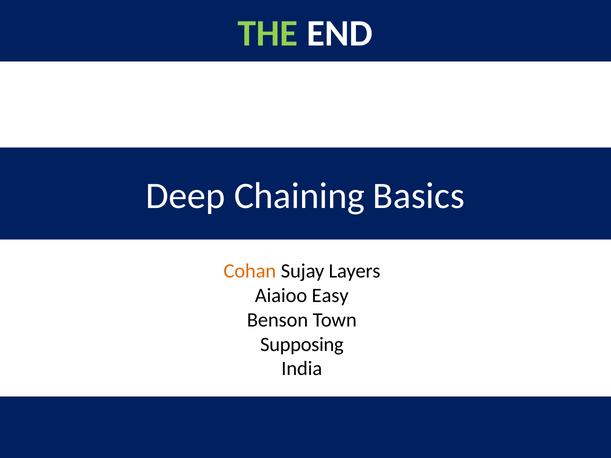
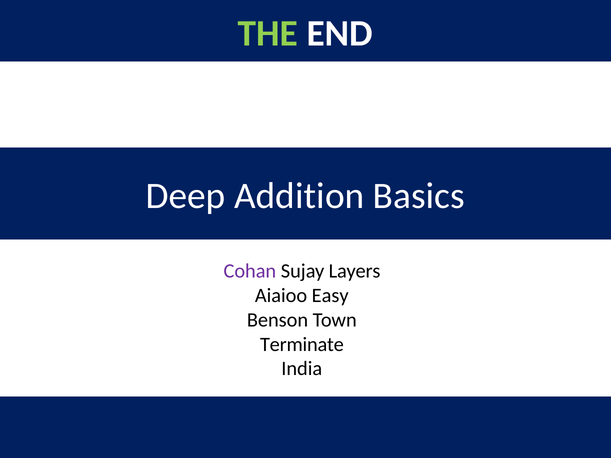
Chaining: Chaining -> Addition (299, 196)
Cohan colour: orange -> purple (250, 271)
Supposing: Supposing -> Terminate (302, 345)
